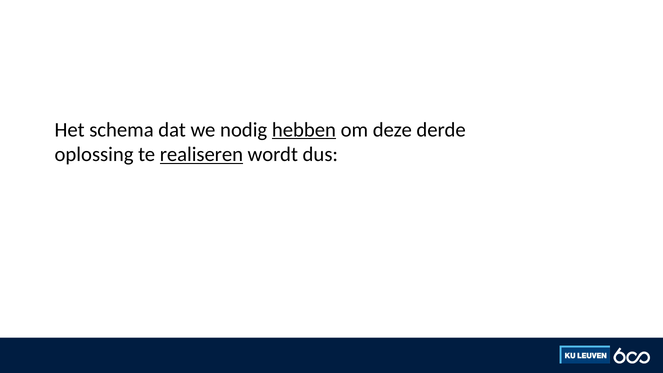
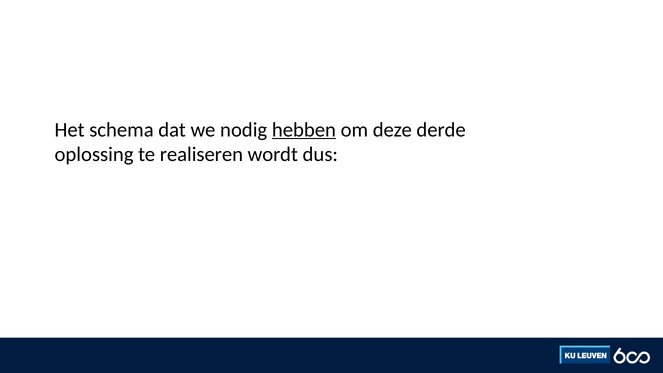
realiseren underline: present -> none (201, 155)
